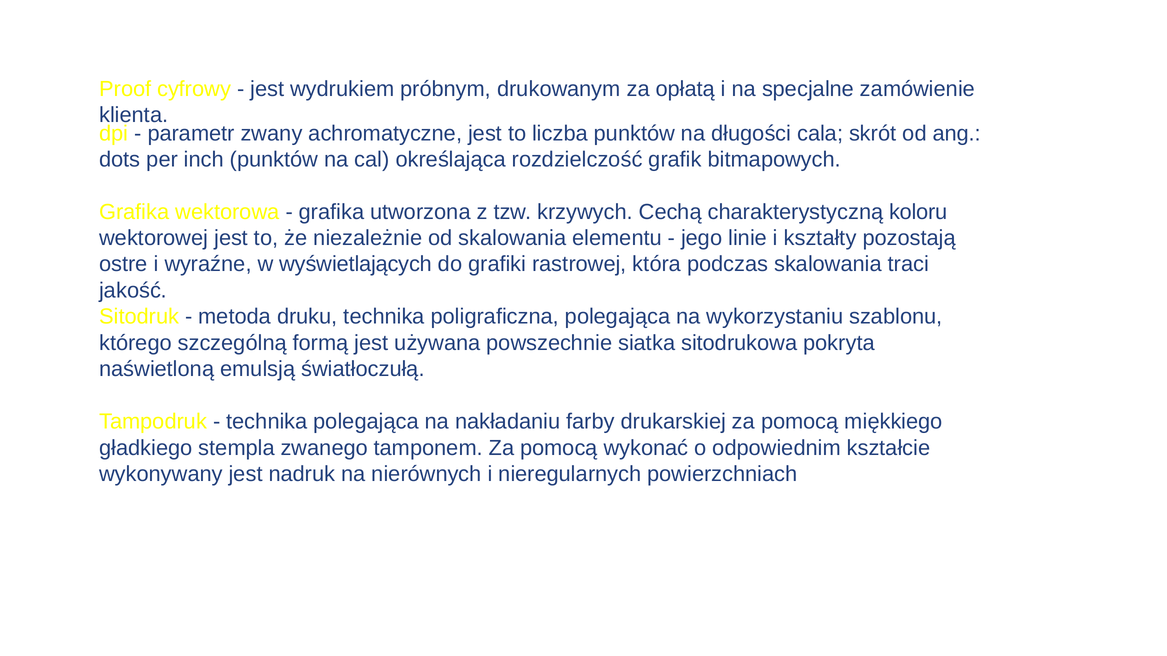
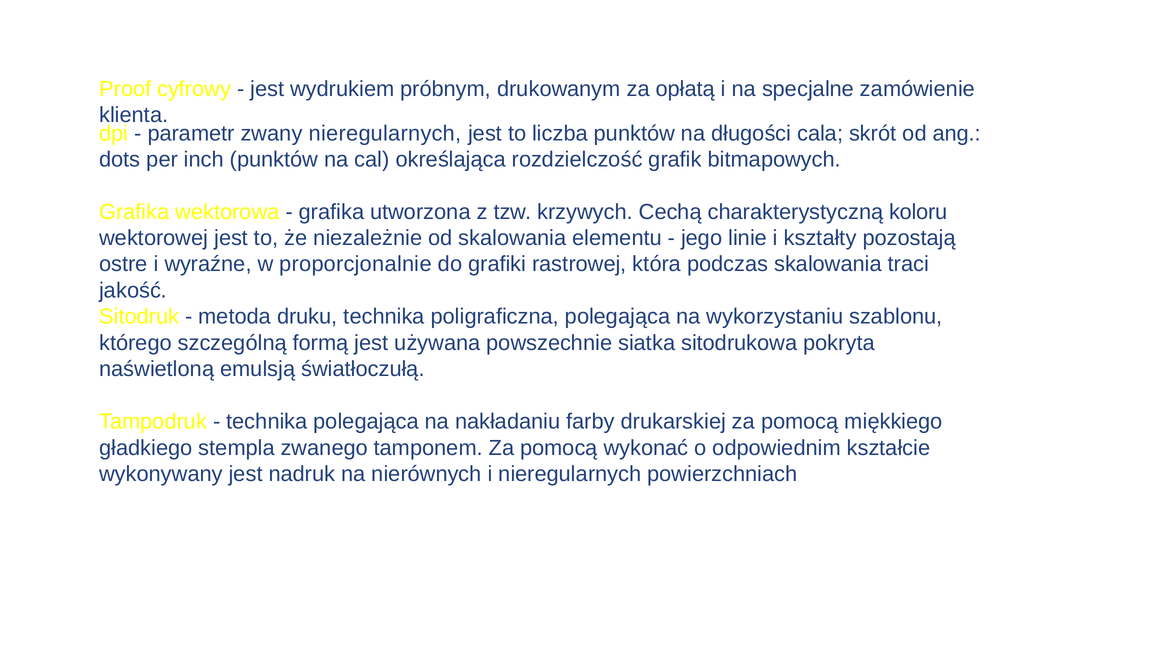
zwany achromatyczne: achromatyczne -> nieregularnych (385, 133)
wyświetlających: wyświetlających -> proporcjonalnie (356, 264)
